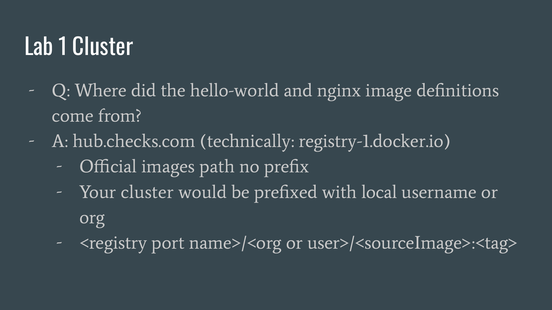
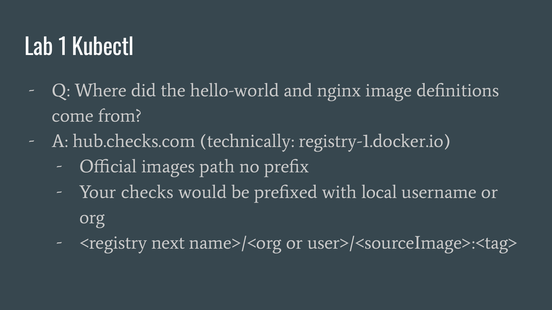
1 Cluster: Cluster -> Kubectl (103, 48)
Your cluster: cluster -> checks (147, 192)
port: port -> next (168, 243)
